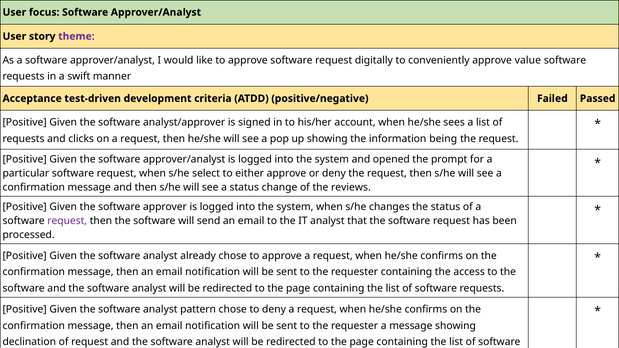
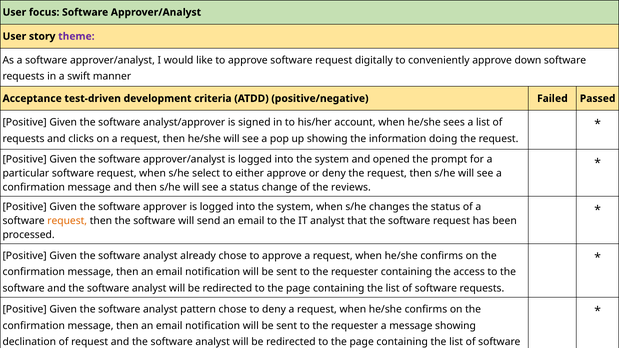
value: value -> down (528, 60)
being: being -> doing (443, 139)
request colour: purple -> orange (67, 221)
